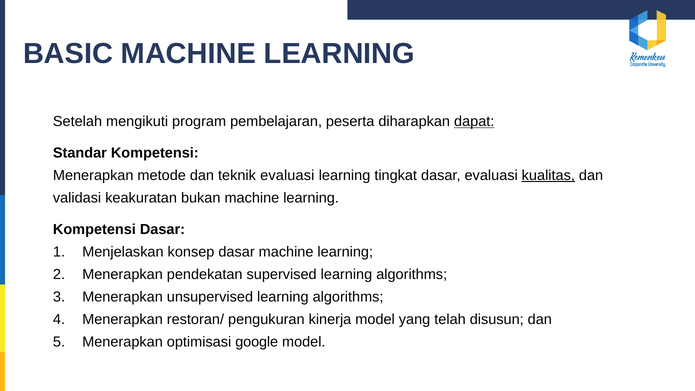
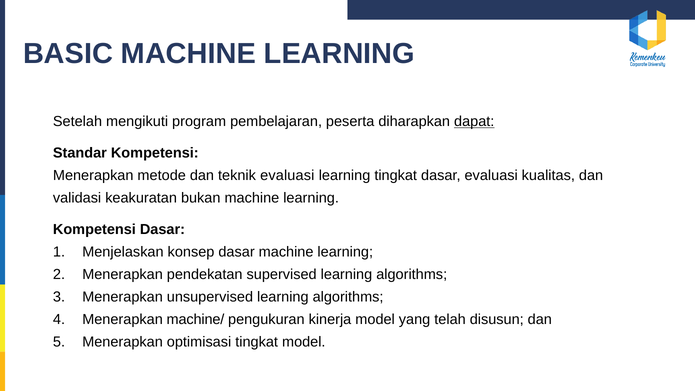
kualitas underline: present -> none (548, 175)
restoran/: restoran/ -> machine/ (195, 320)
optimisasi google: google -> tingkat (257, 342)
